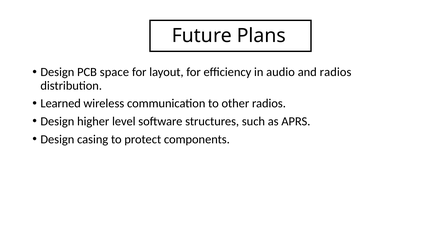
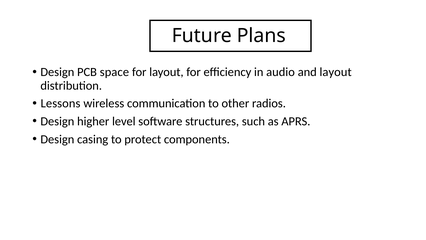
and radios: radios -> layout (336, 72)
Learned: Learned -> Lessons (61, 103)
